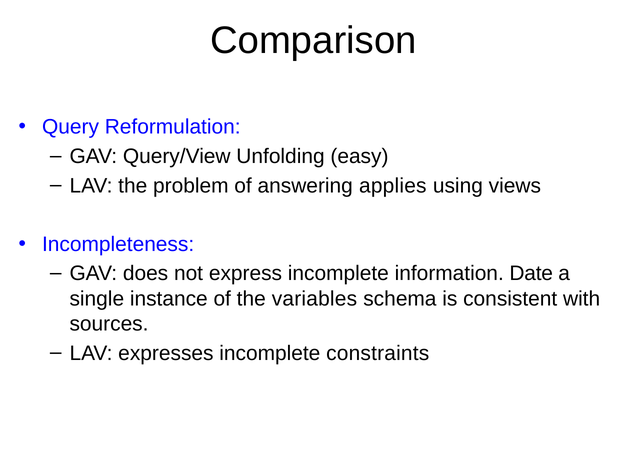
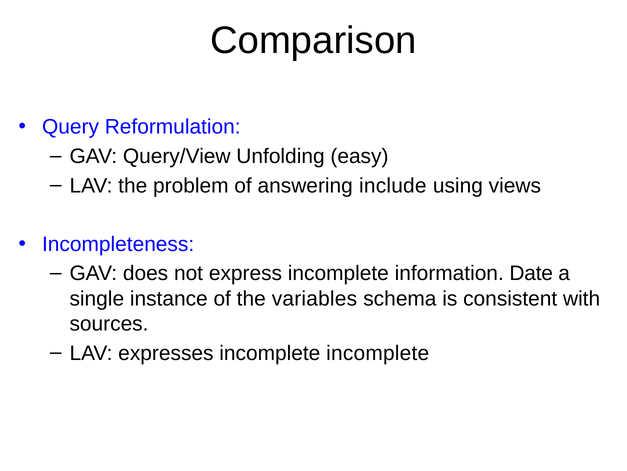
applies: applies -> include (393, 185)
incomplete constraints: constraints -> incomplete (378, 353)
